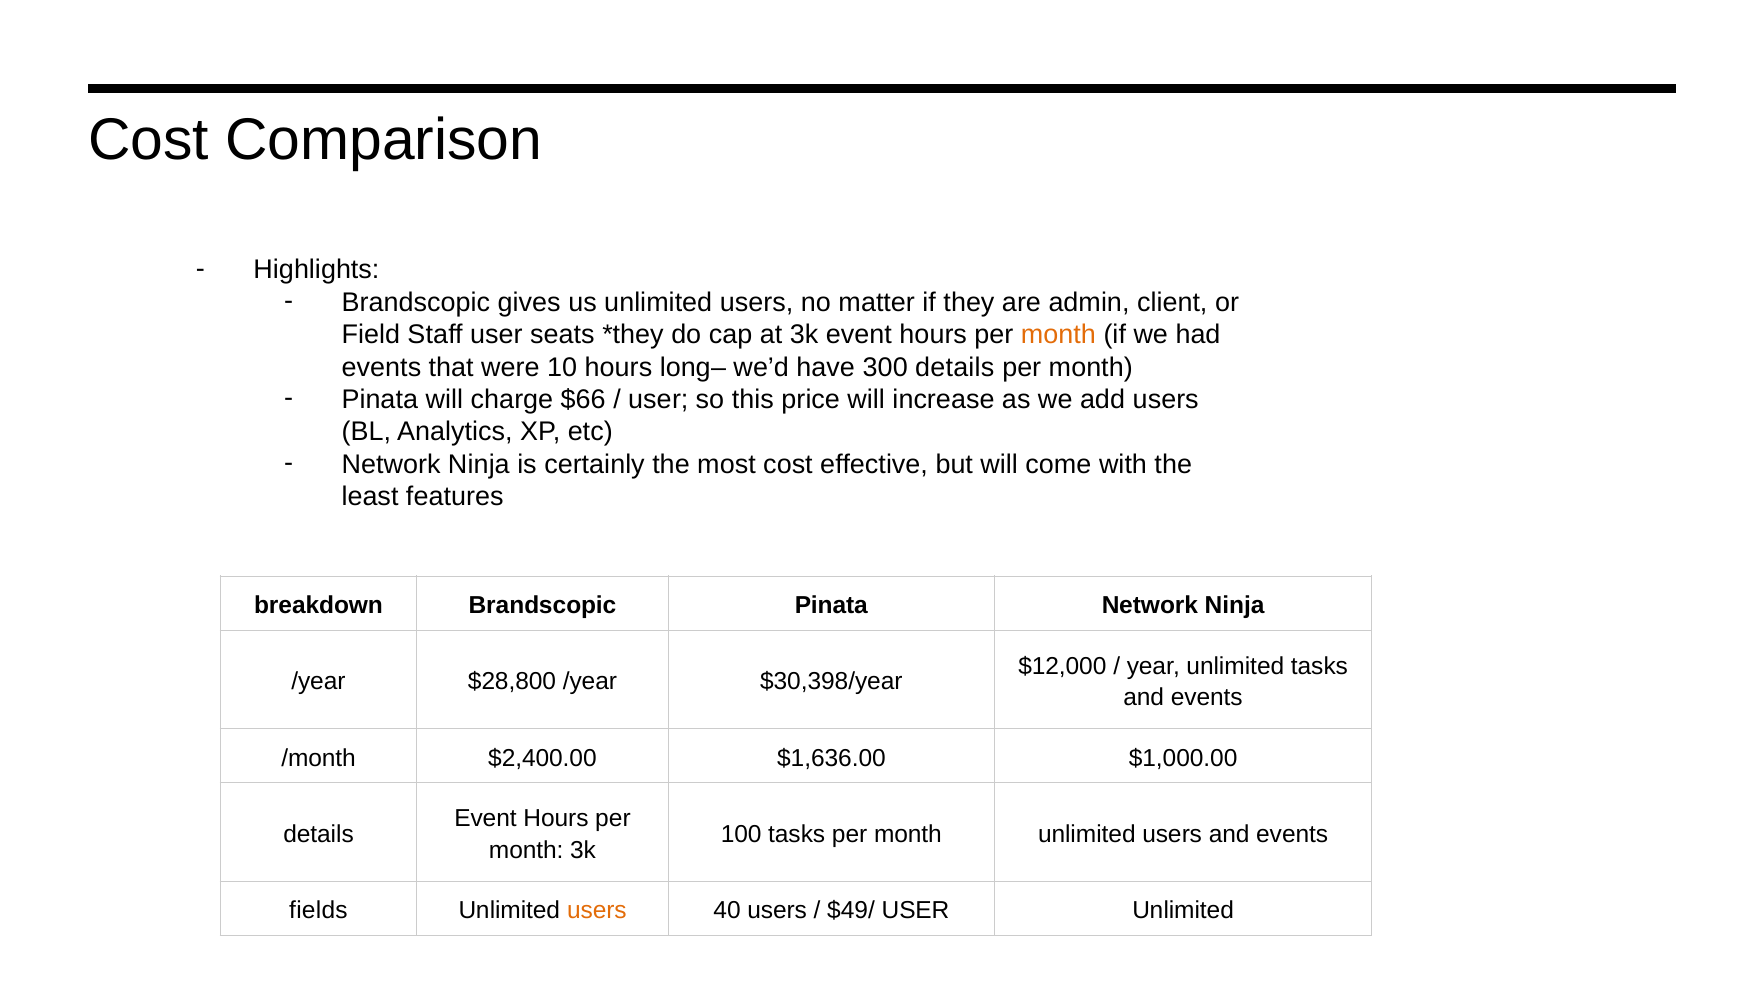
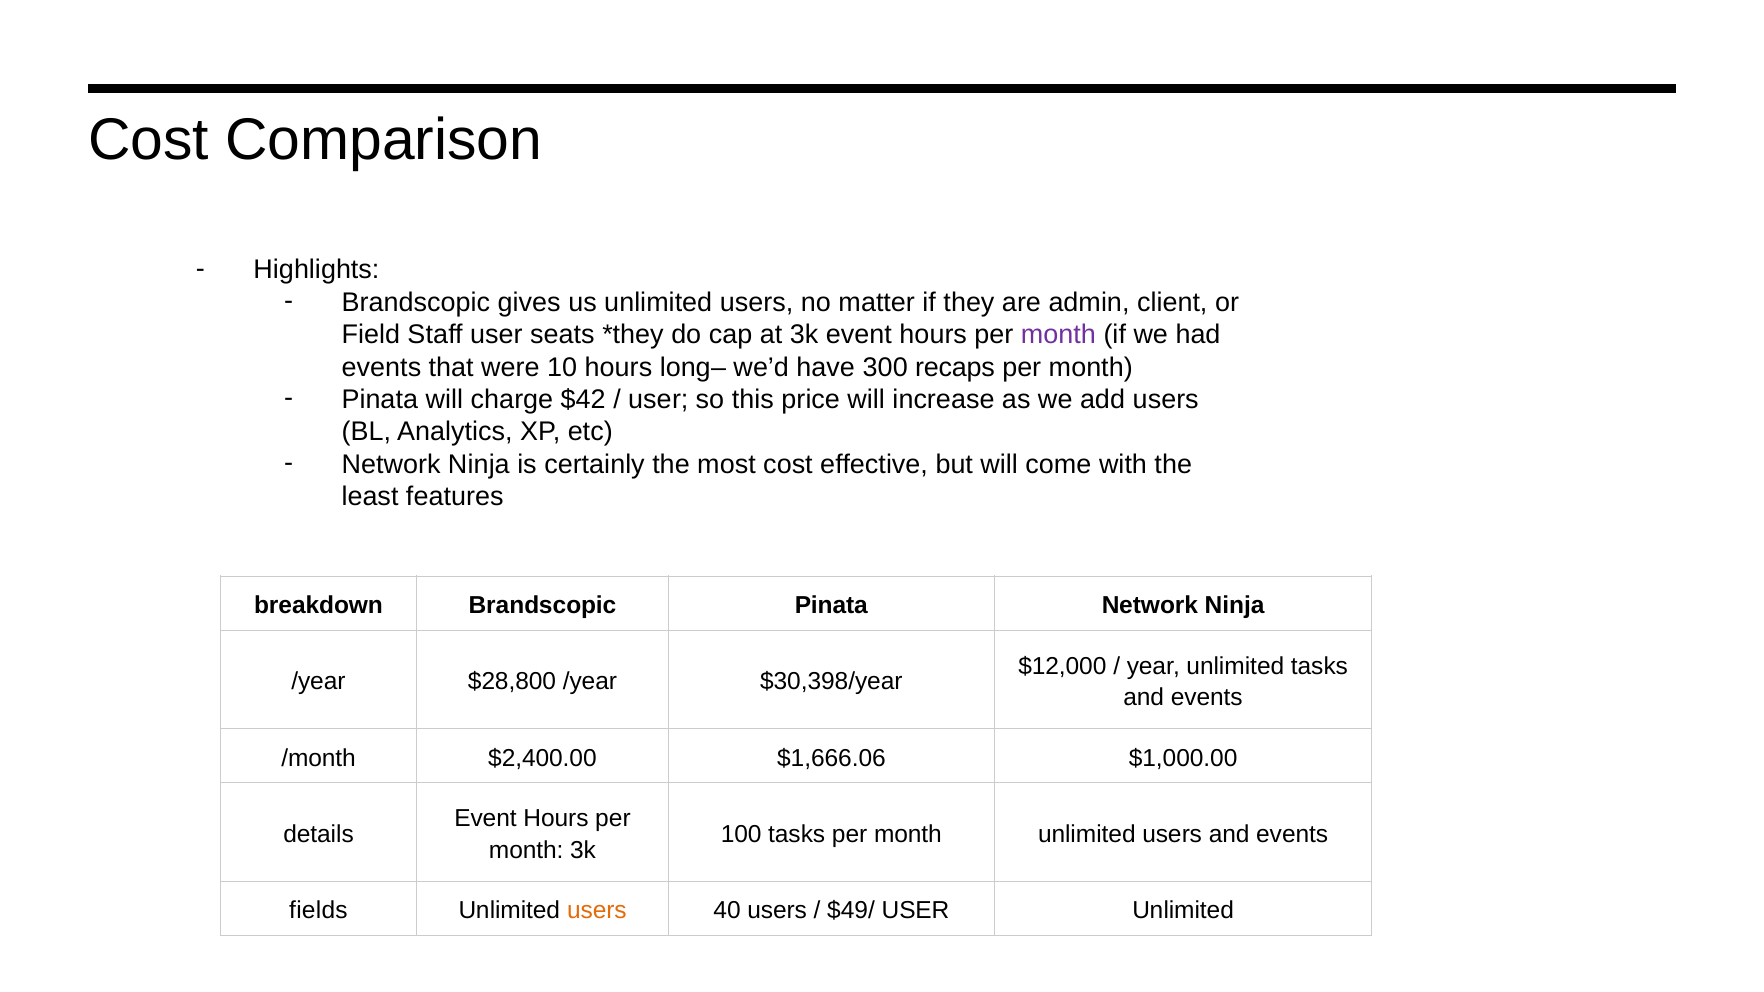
month colour: orange -> purple (1058, 335)
300 details: details -> recaps (955, 367)
$66: $66 -> $42 (583, 400)
$1,636.00: $1,636.00 -> $1,666.06 (831, 758)
